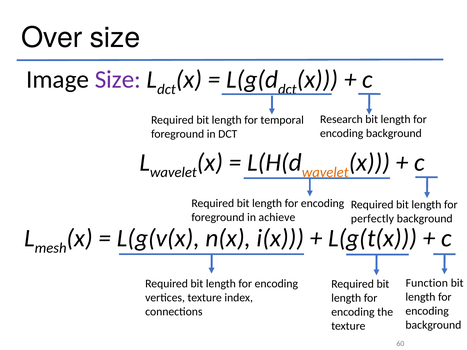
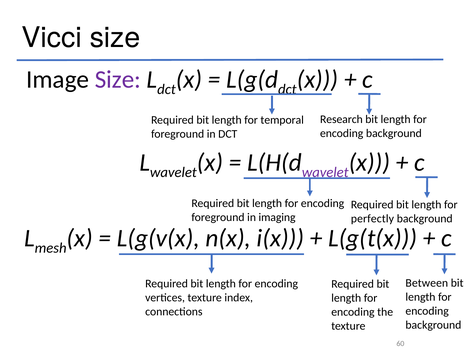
Over: Over -> Vicci (52, 38)
wavelet colour: orange -> purple (325, 173)
achieve: achieve -> imaging (277, 217)
Function: Function -> Between (427, 283)
